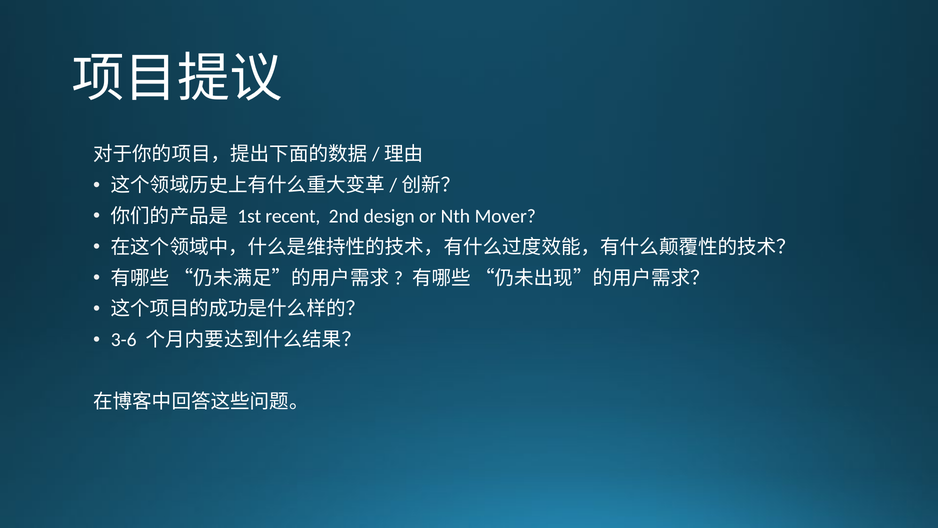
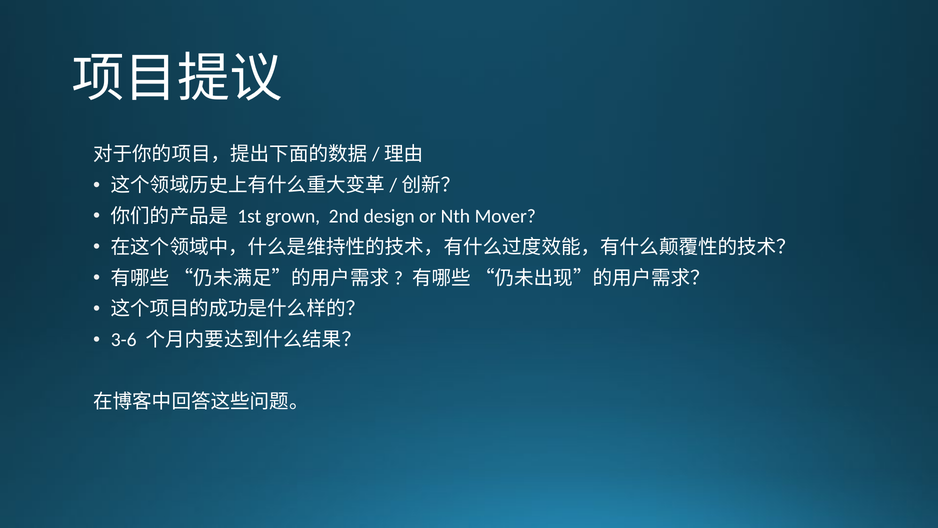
recent: recent -> grown (293, 216)
